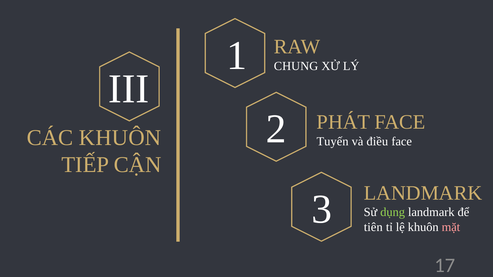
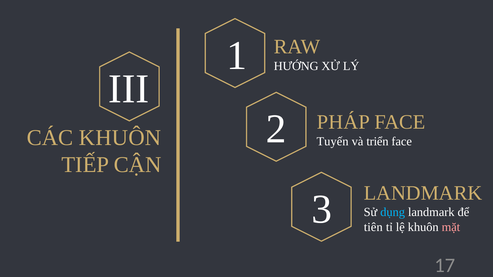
CHUNG: CHUNG -> HƯỚNG (296, 66)
PHÁT: PHÁT -> PHÁP (343, 122)
điều: điều -> triển (377, 141)
dụng colour: light green -> light blue (393, 212)
